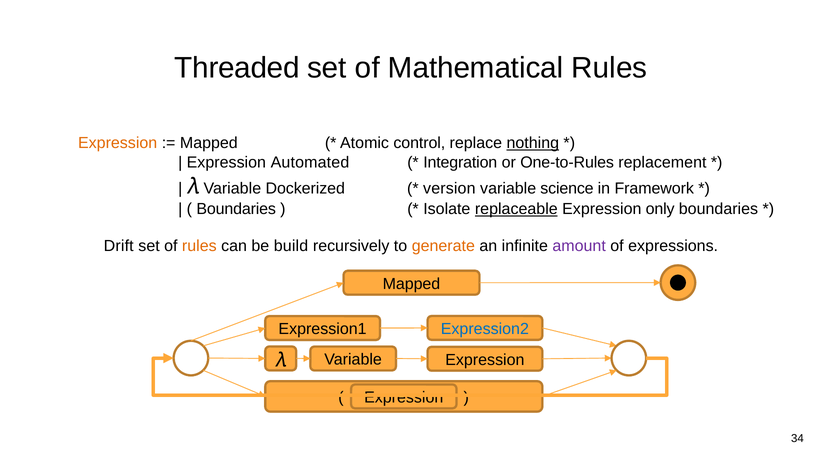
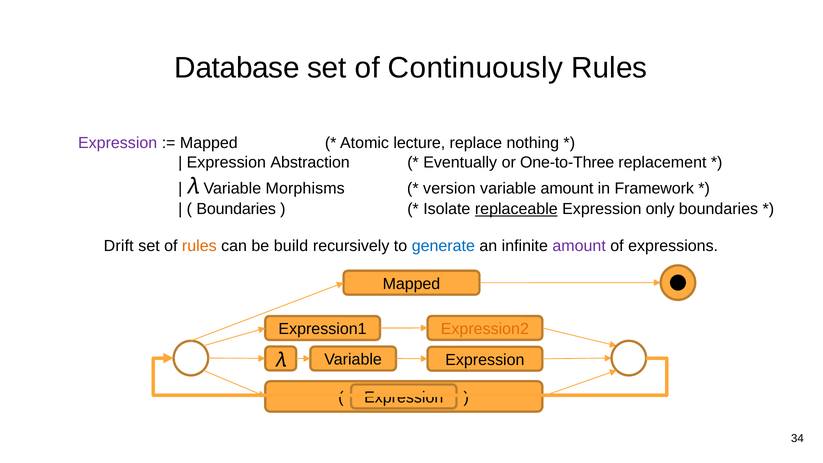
Threaded: Threaded -> Database (237, 68)
Mathematical: Mathematical -> Continuously (475, 68)
Expression colour: orange -> purple (118, 143)
control: control -> lecture (419, 143)
nothing underline: present -> none (533, 143)
Automated: Automated -> Abstraction (310, 162)
Integration: Integration -> Eventually (460, 162)
One-to-Rules: One-to-Rules -> One-to-Three (567, 162)
Dockerized: Dockerized -> Morphisms (305, 188)
variable science: science -> amount (567, 188)
generate colour: orange -> blue (443, 246)
Expression2 colour: blue -> orange (485, 329)
